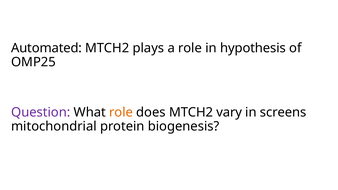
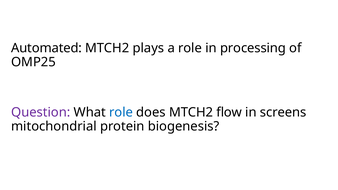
hypothesis: hypothesis -> processing (253, 48)
role colour: orange -> blue (121, 112)
vary: vary -> flow (229, 112)
